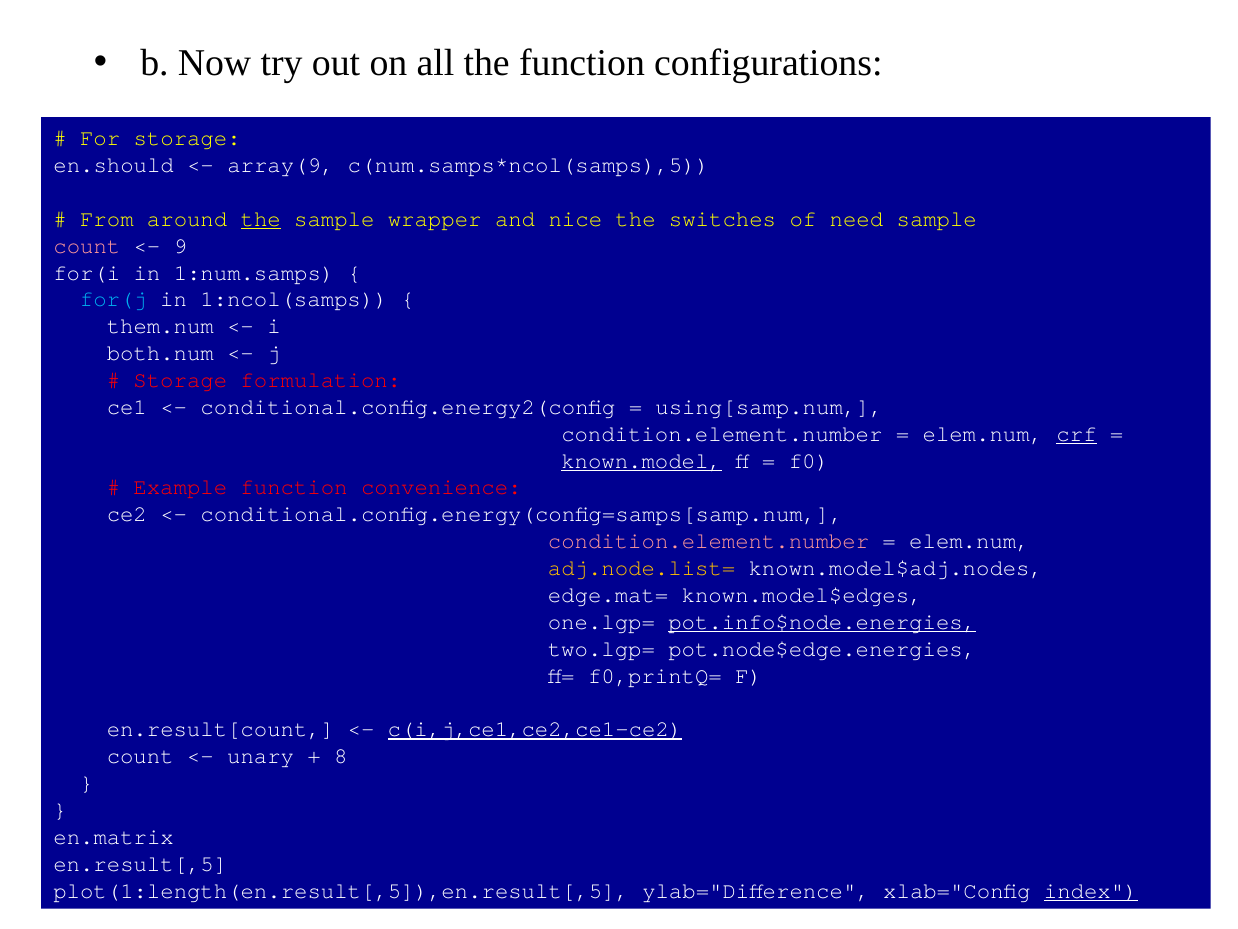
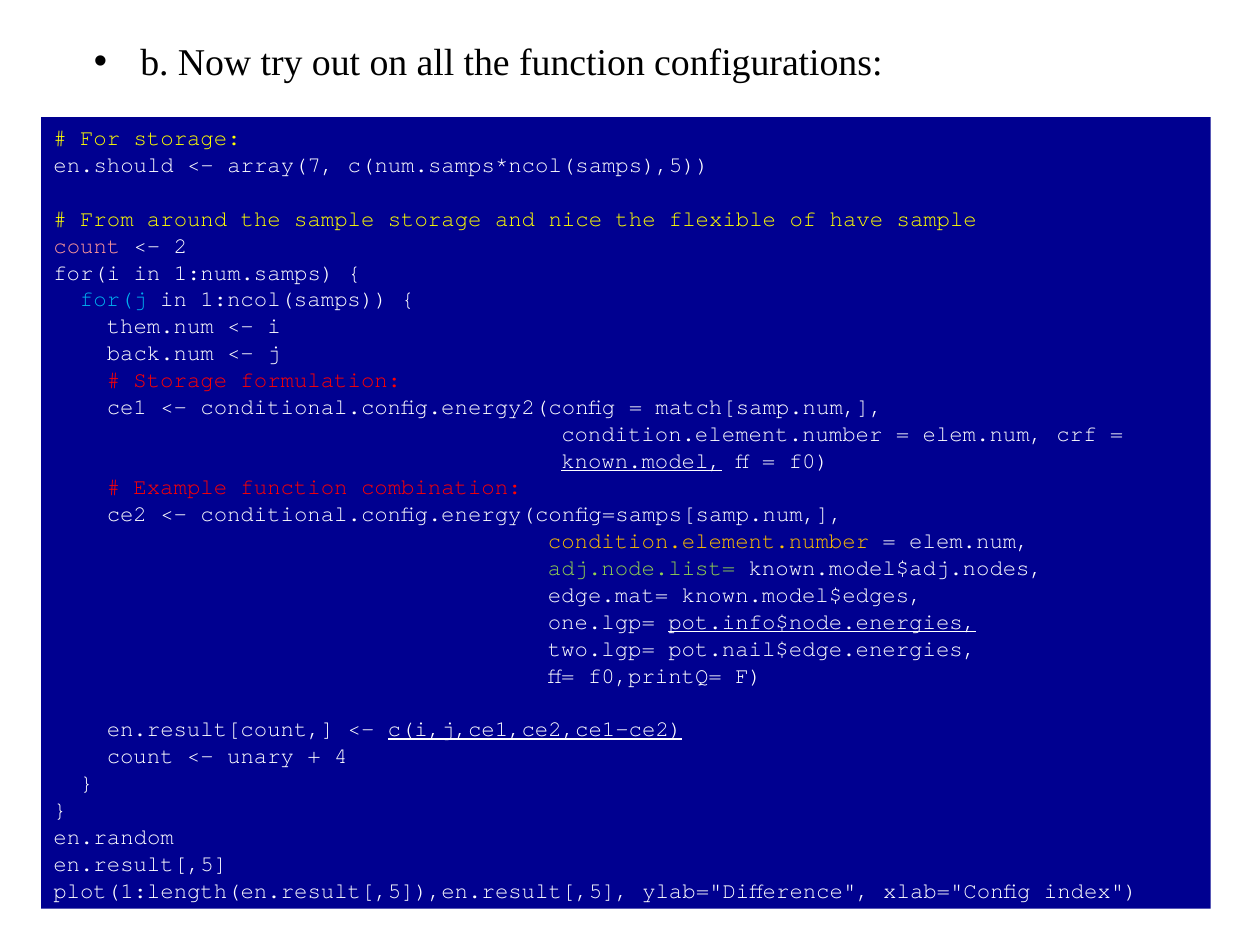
array(9: array(9 -> array(7 (281, 165)
the underline: present -> none (261, 219)
sample wrapper: wrapper -> storage (435, 219)
switches: switches -> flexible (723, 219)
need: need -> have (856, 219)
9: 9 -> 2 (181, 246)
both.num: both.num -> back.num (160, 353)
using[samp.num: using[samp.num -> match[samp.num (769, 407)
crf underline: present -> none (1077, 434)
convenience: convenience -> combination (441, 487)
condition.element.number colour: pink -> yellow (709, 541)
adj.node.list= colour: yellow -> light green (642, 568)
pot.node$edge.energies: pot.node$edge.energies -> pot.nail$edge.energies (822, 648)
8: 8 -> 4 (341, 756)
en.matrix: en.matrix -> en.random (114, 836)
index underline: present -> none (1091, 890)
